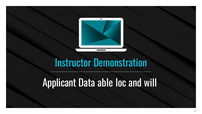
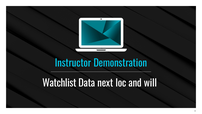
Applicant: Applicant -> Watchlist (59, 83)
able: able -> next (105, 83)
